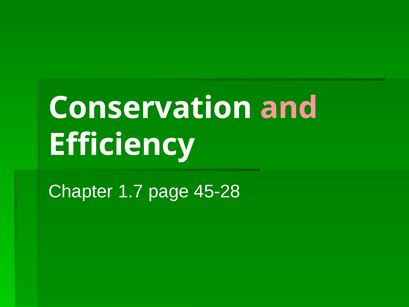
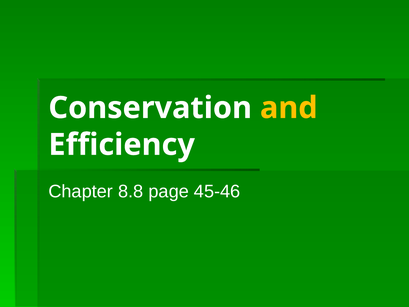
and colour: pink -> yellow (289, 108)
1.7: 1.7 -> 8.8 (131, 191)
45-28: 45-28 -> 45-46 (217, 191)
